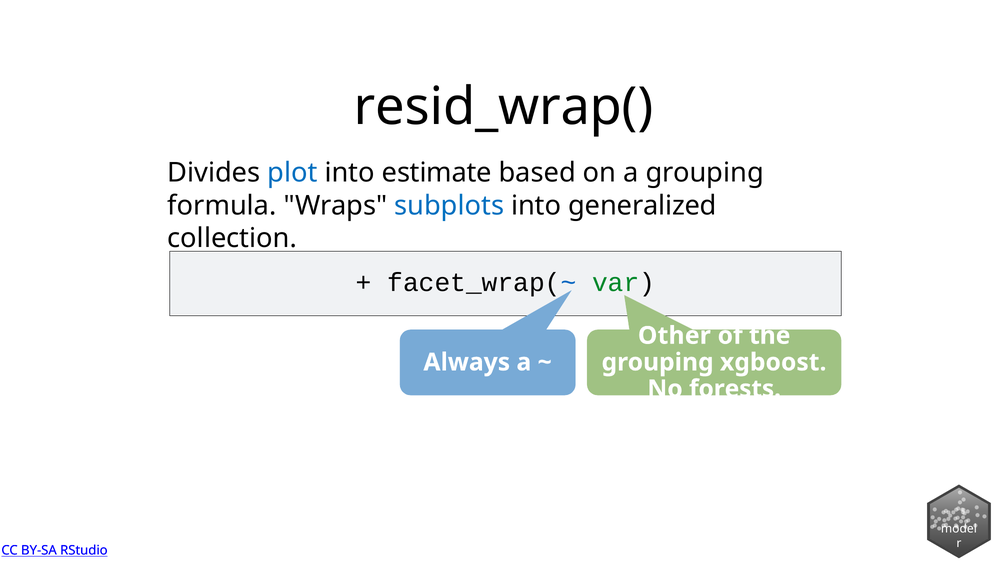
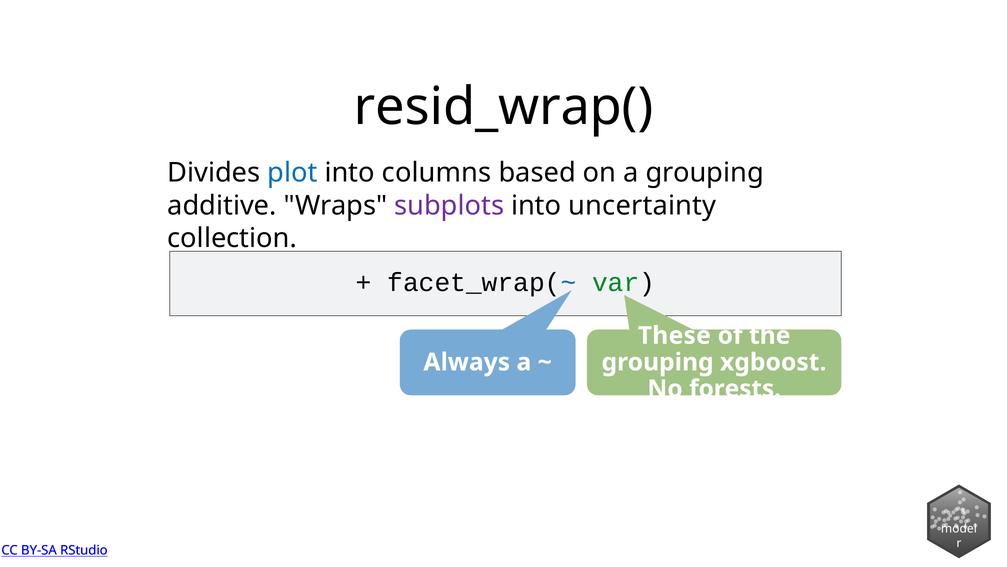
estimate: estimate -> columns (437, 173)
formula: formula -> additive (222, 205)
subplots colour: blue -> purple (449, 205)
generalized: generalized -> uncertainty (642, 205)
Other: Other -> These (674, 335)
